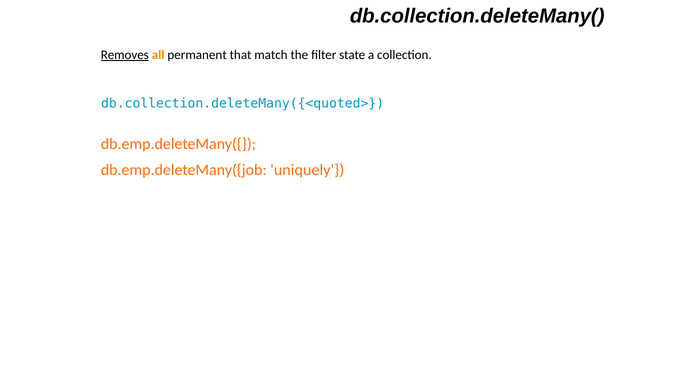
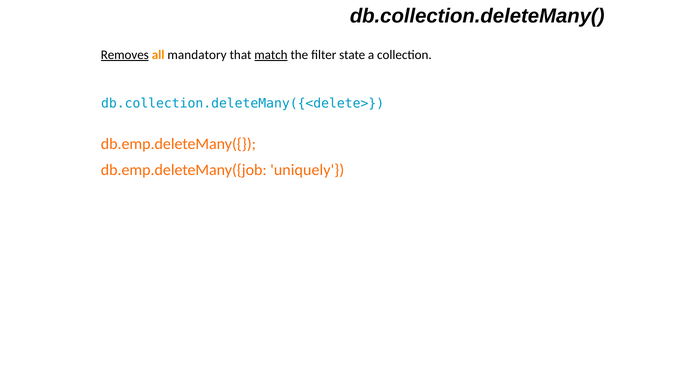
permanent: permanent -> mandatory (197, 55)
match underline: none -> present (271, 55)
db.collection.deleteMany({<quoted>: db.collection.deleteMany({<quoted> -> db.collection.deleteMany({<delete> (243, 103)
